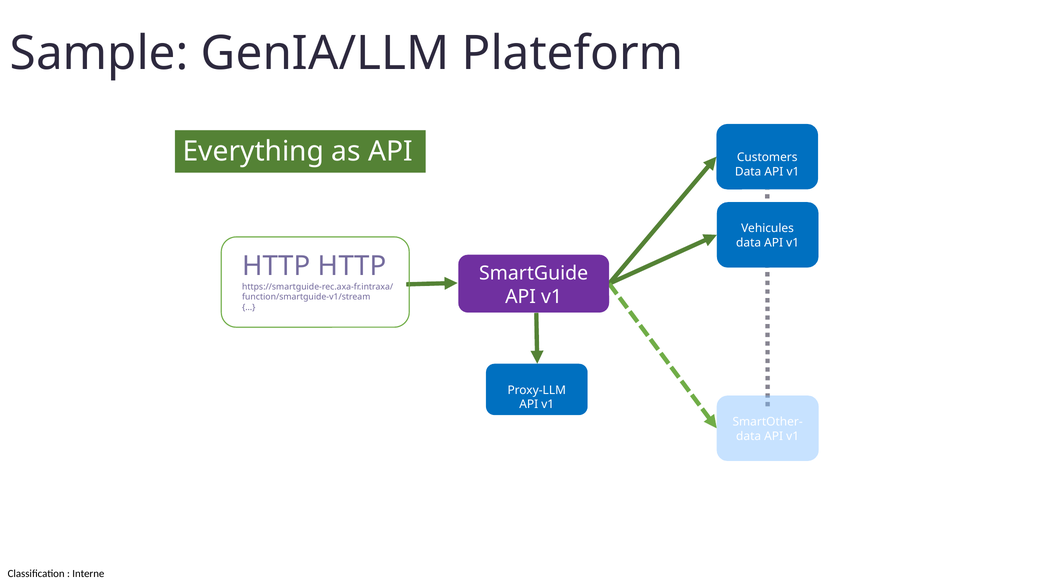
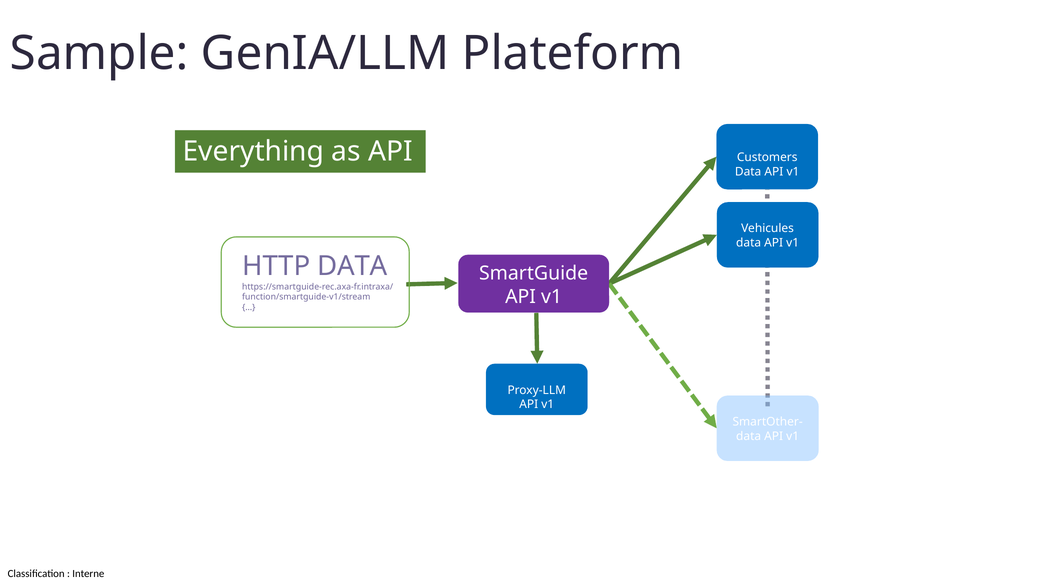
HTTP HTTP: HTTP -> DATA (352, 266)
